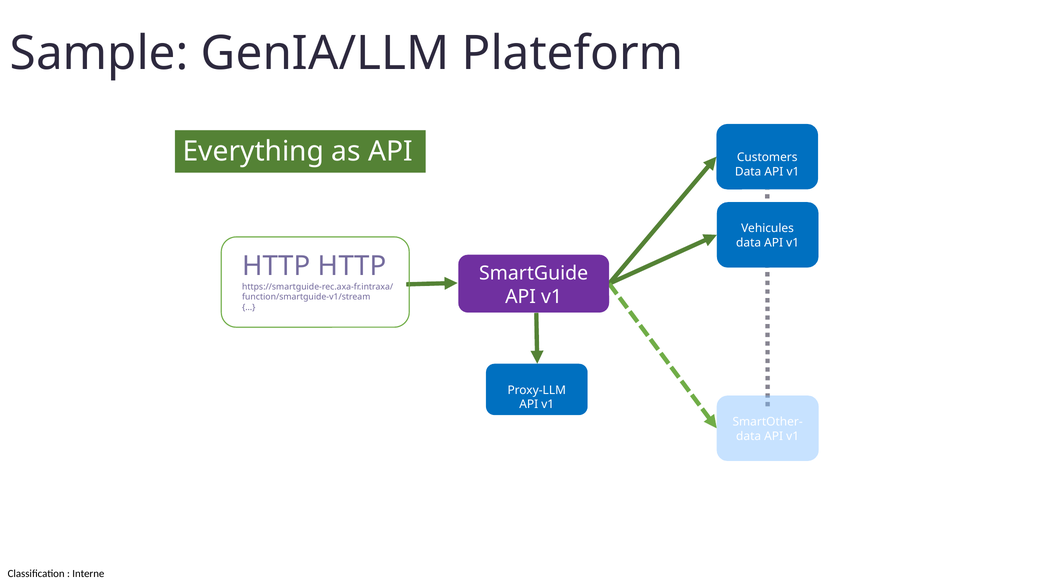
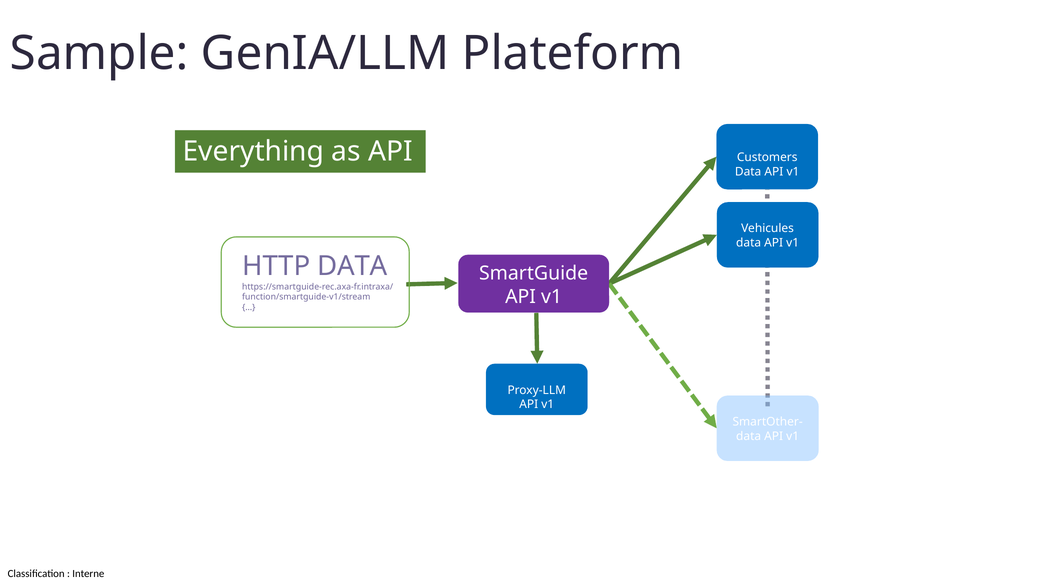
HTTP HTTP: HTTP -> DATA (352, 266)
